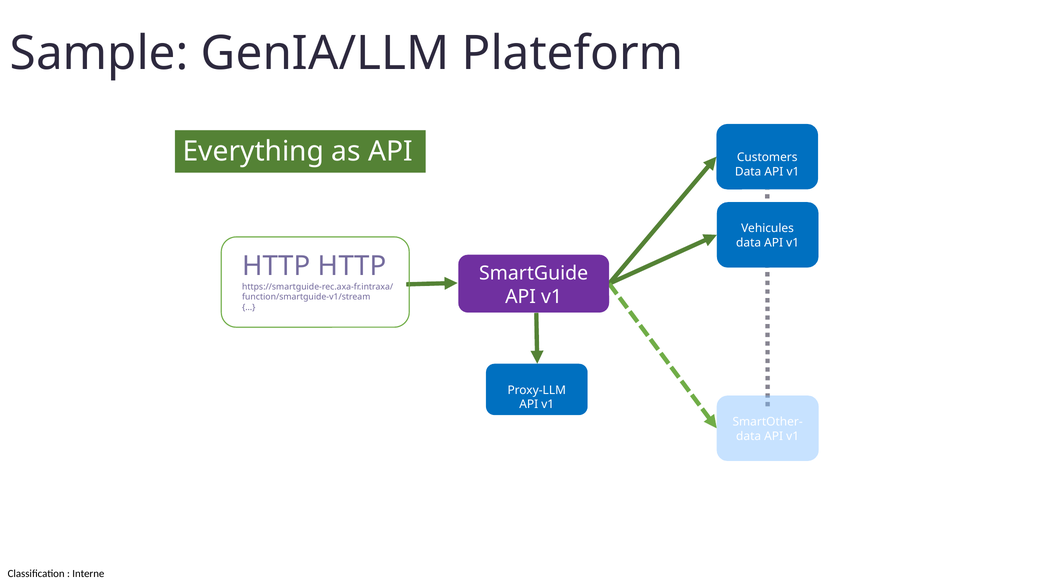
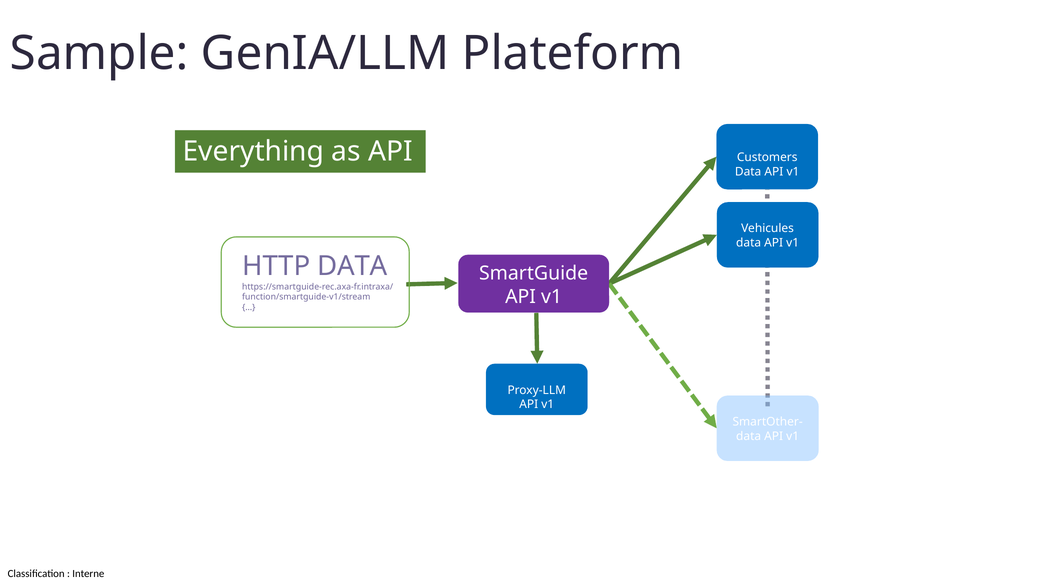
HTTP HTTP: HTTP -> DATA (352, 266)
